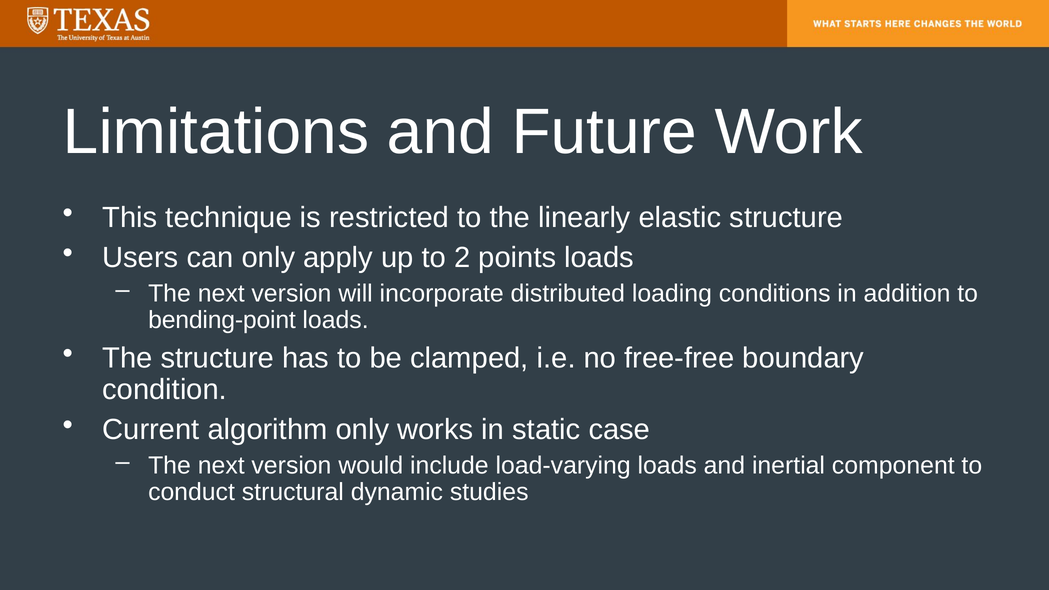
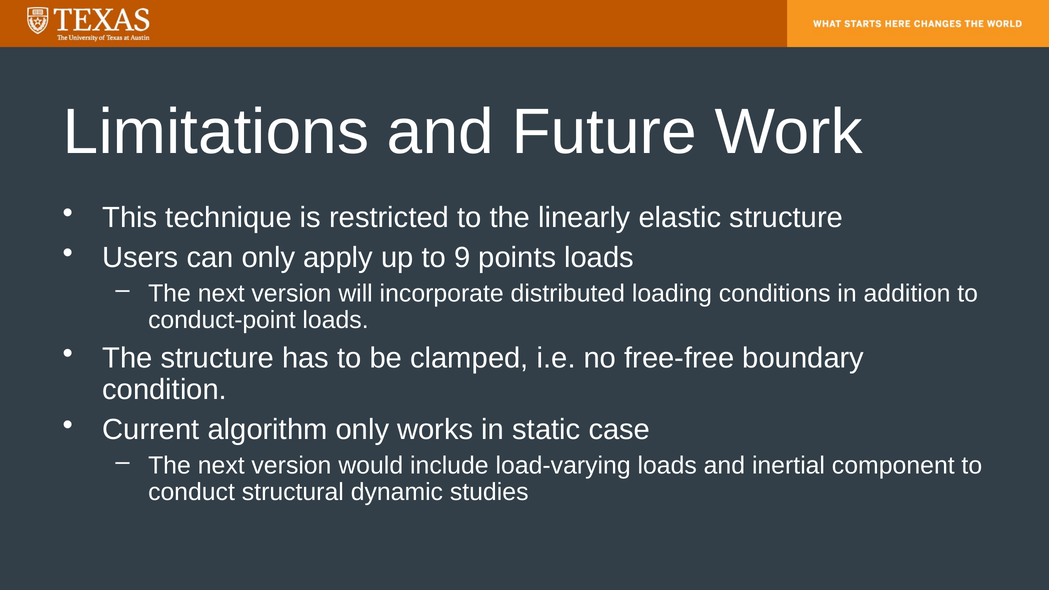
2: 2 -> 9 (462, 258)
bending-point: bending-point -> conduct-point (222, 320)
